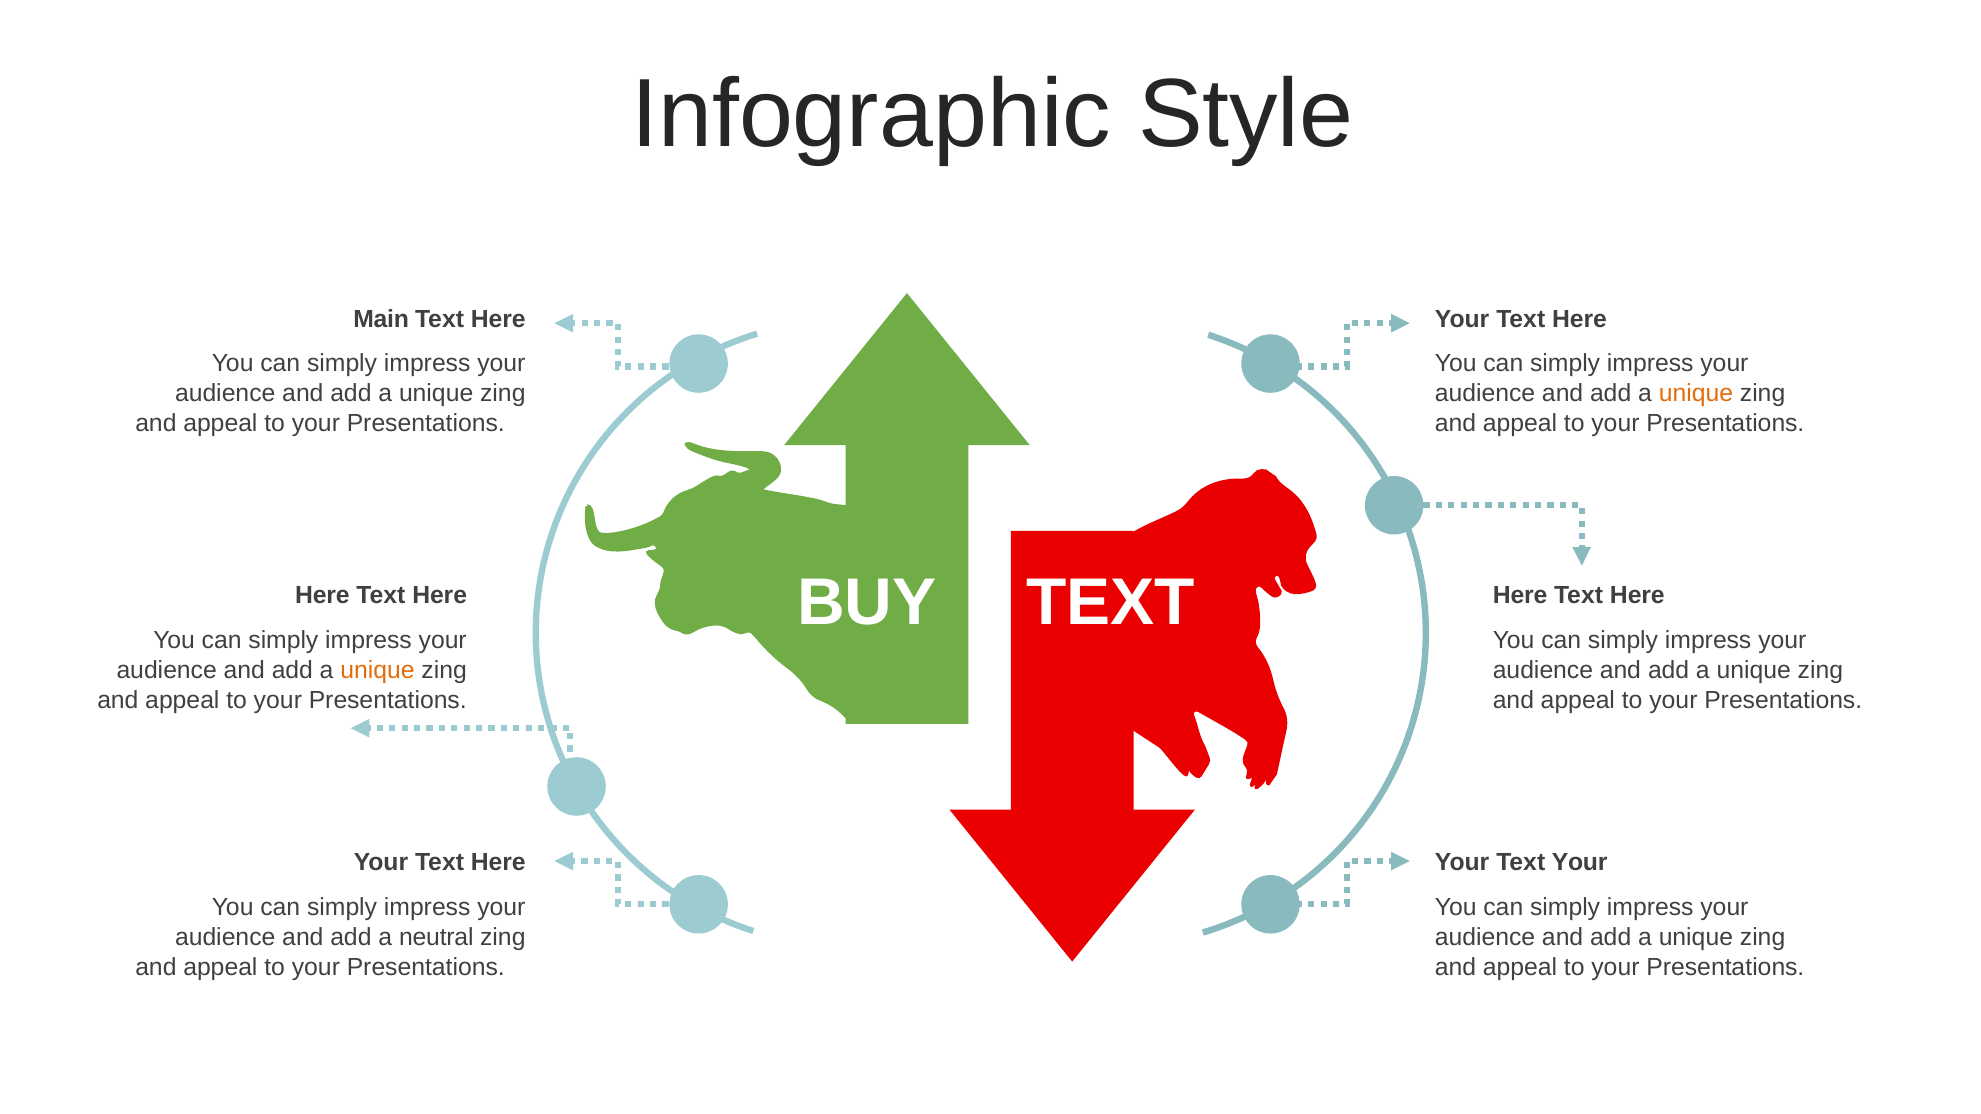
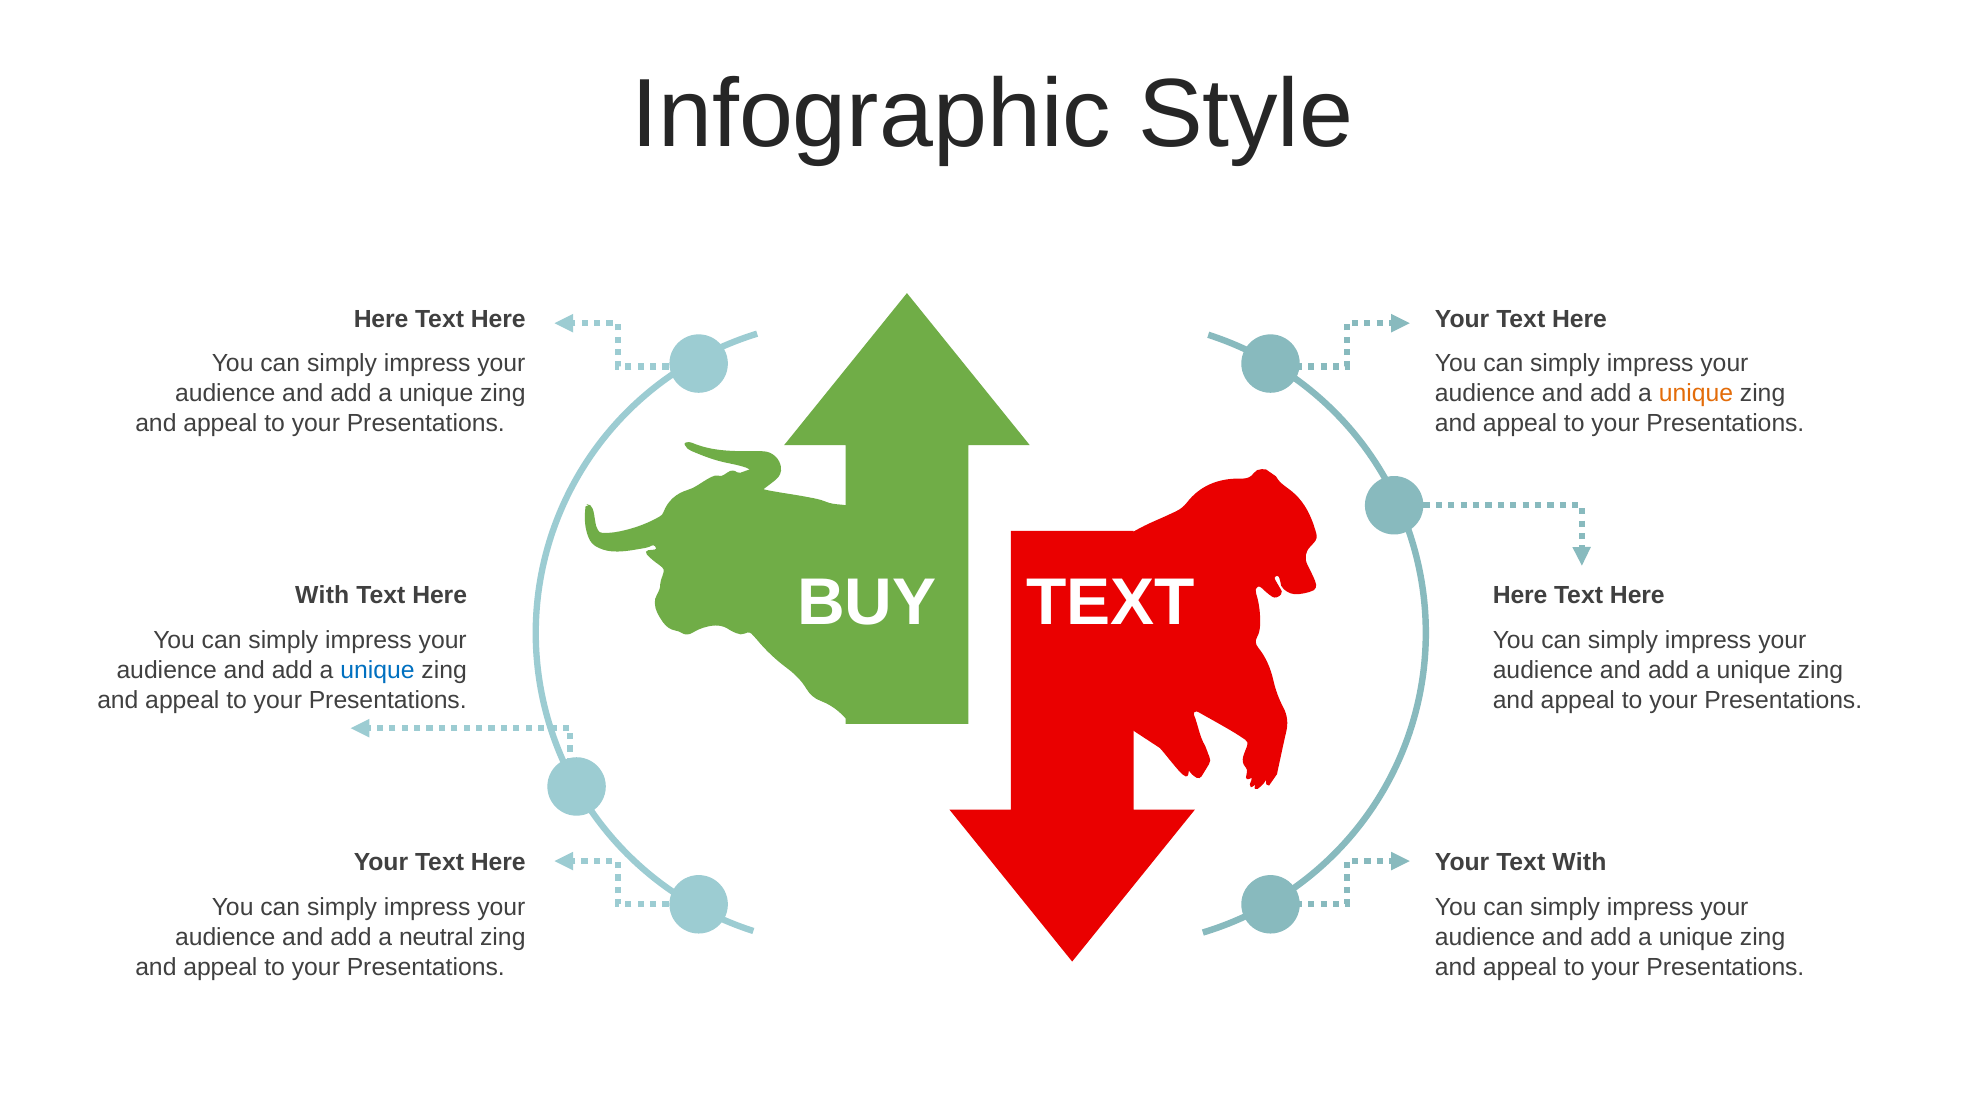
Main: Main -> Here (381, 319)
Here: Here -> With (322, 596)
unique colour: orange -> blue (378, 670)
Text Your: Your -> With (1579, 863)
